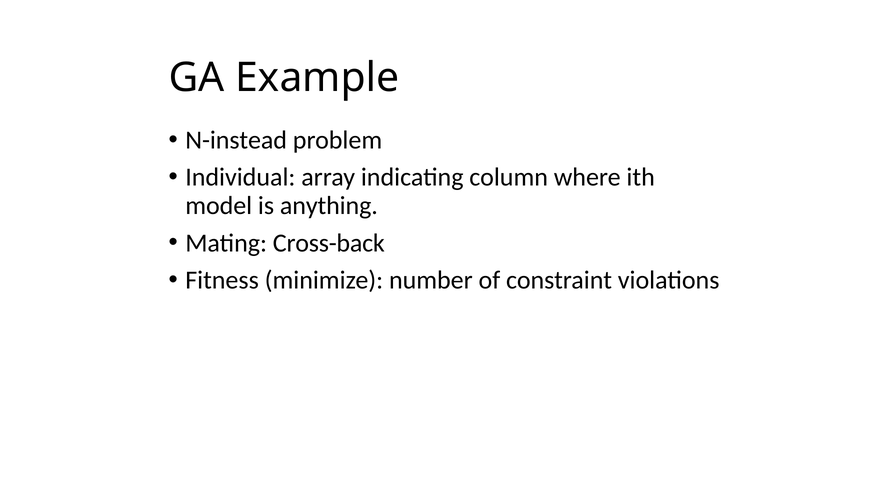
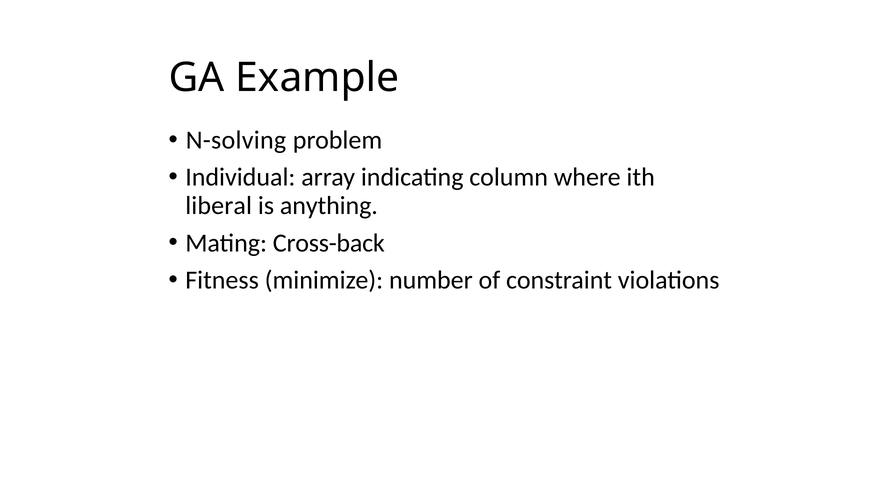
N-instead: N-instead -> N-solving (236, 140)
model: model -> liberal (219, 206)
